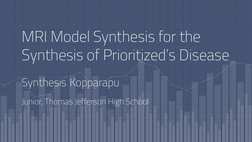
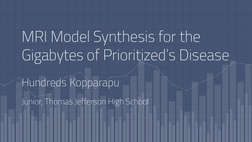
Synthesis: Synthesis -> Gigabytes (53, 55)
Synthesis: Synthesis -> Hundreds (44, 82)
